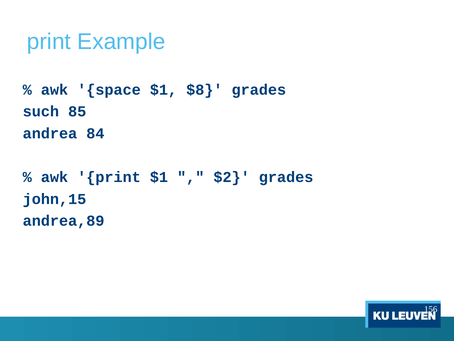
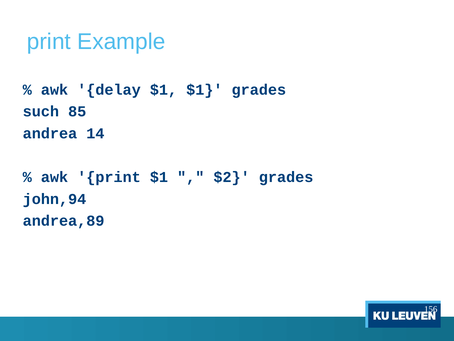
space: space -> delay (109, 90)
$1 $8: $8 -> $1 (204, 90)
84: 84 -> 14 (95, 133)
john,15: john,15 -> john,94 (54, 199)
